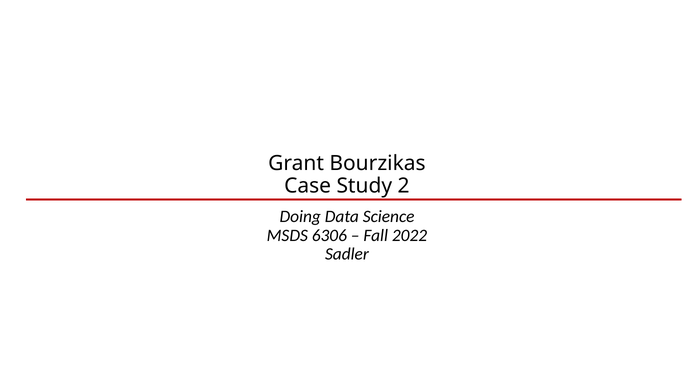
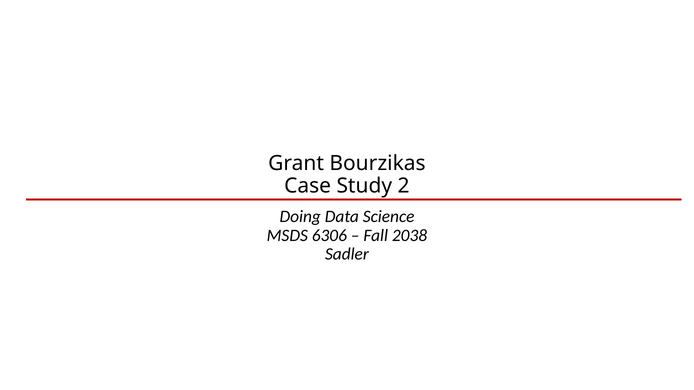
2022: 2022 -> 2038 (410, 236)
